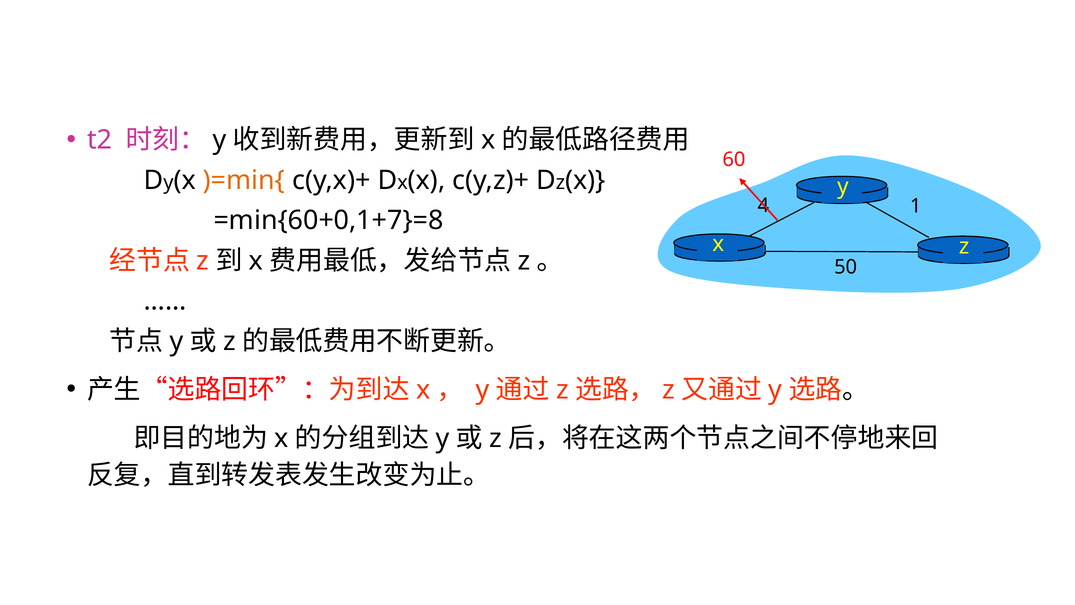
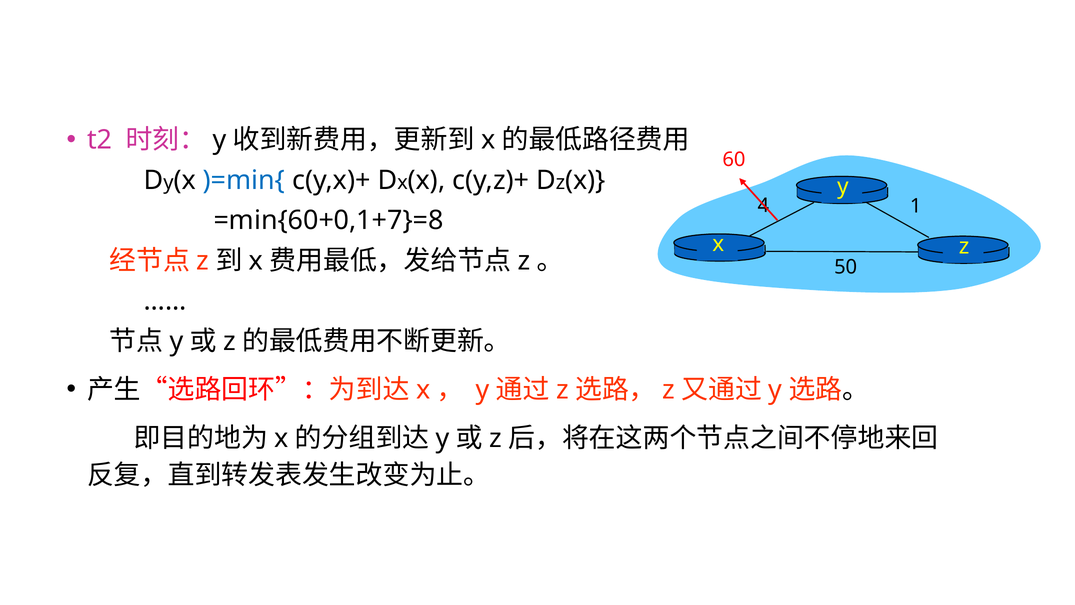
)=min{ colour: orange -> blue (244, 180)
